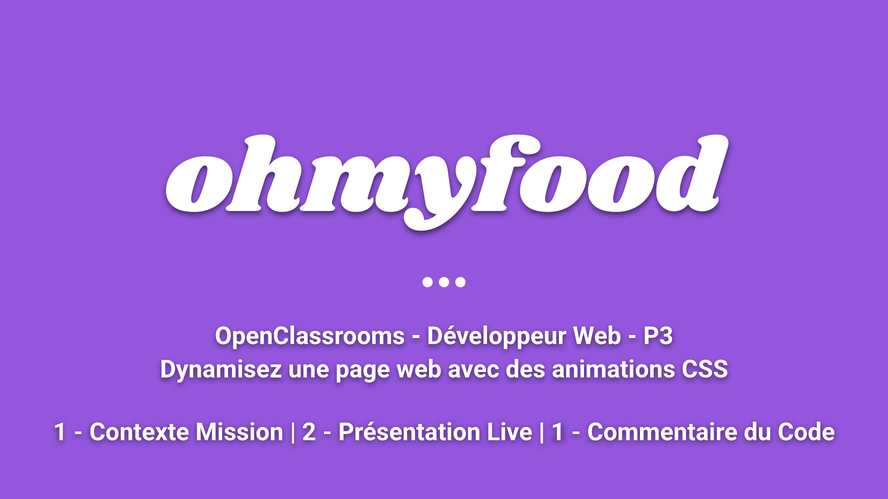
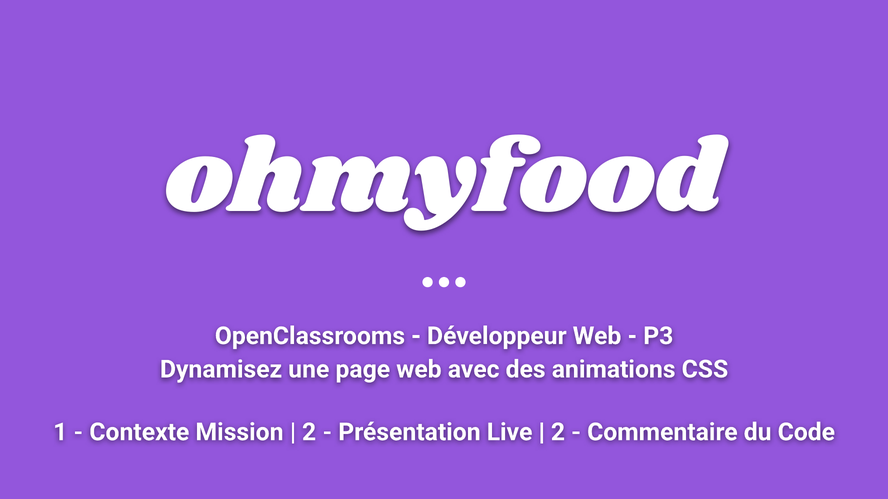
1: 1 -> 2 (558, 433)
